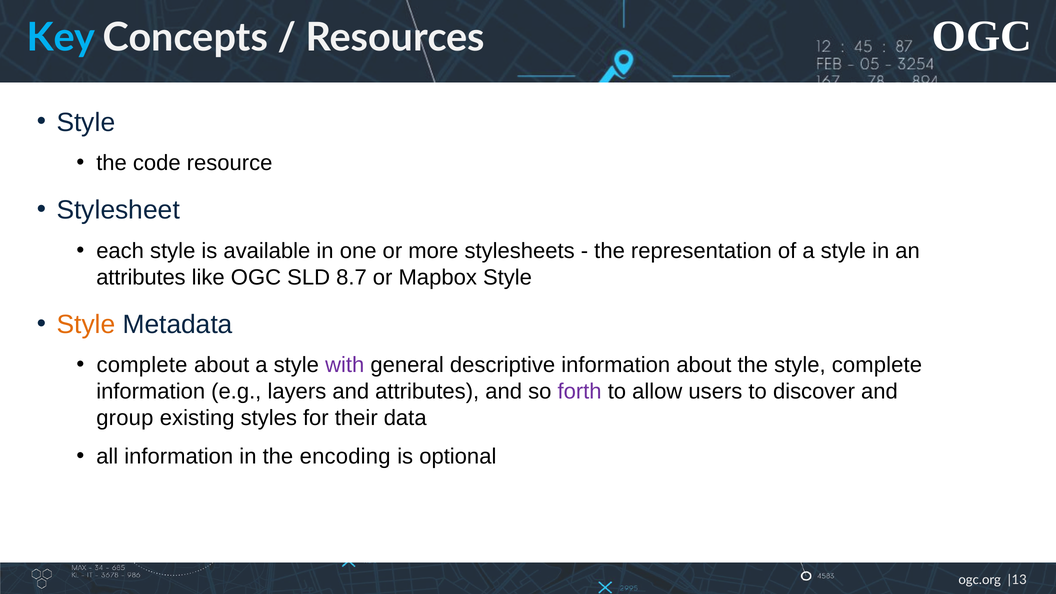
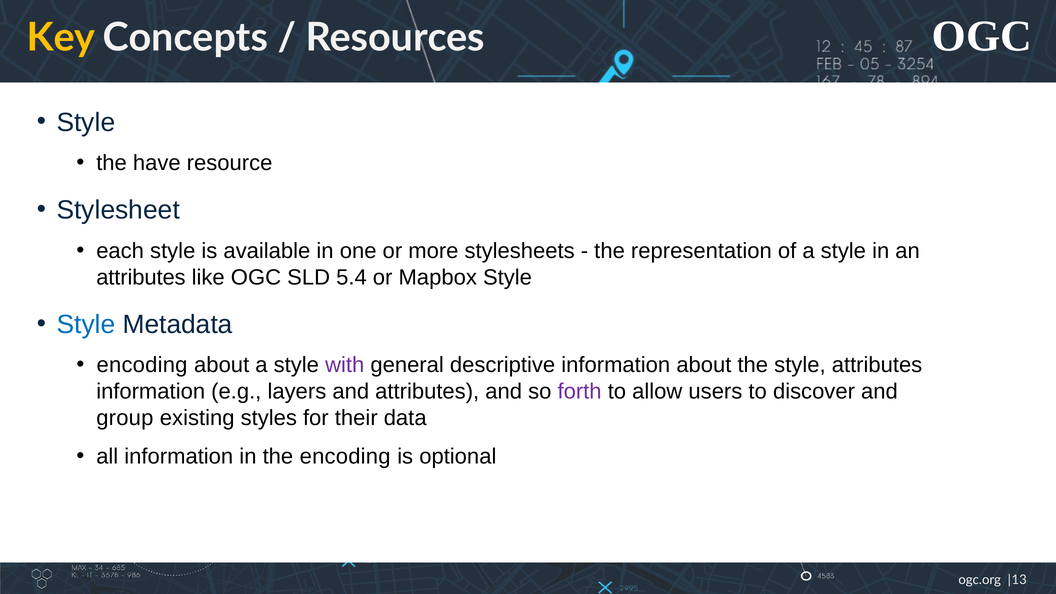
Key colour: light blue -> yellow (61, 38)
code: code -> have (157, 163)
8.7: 8.7 -> 5.4 (351, 277)
Style colour: orange -> blue (86, 324)
complete: complete -> encoding (142, 365)
style complete: complete -> attributes (877, 365)
